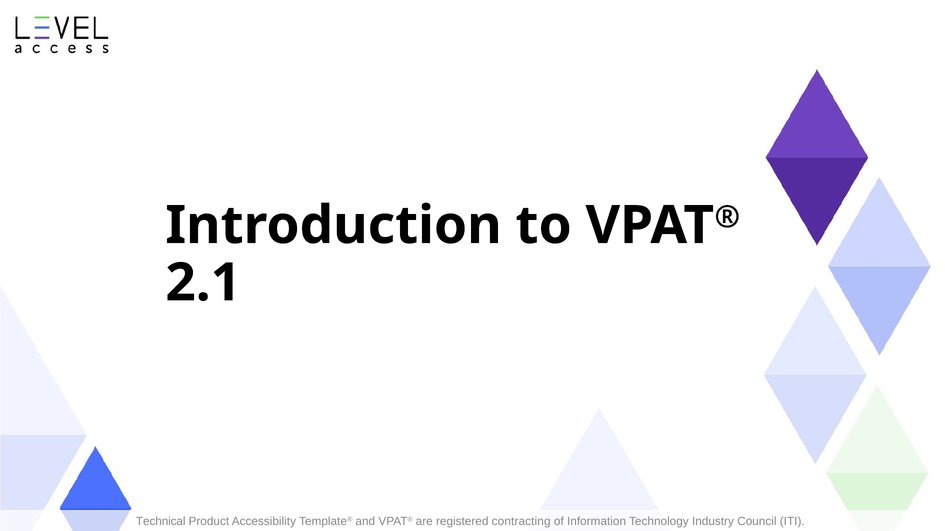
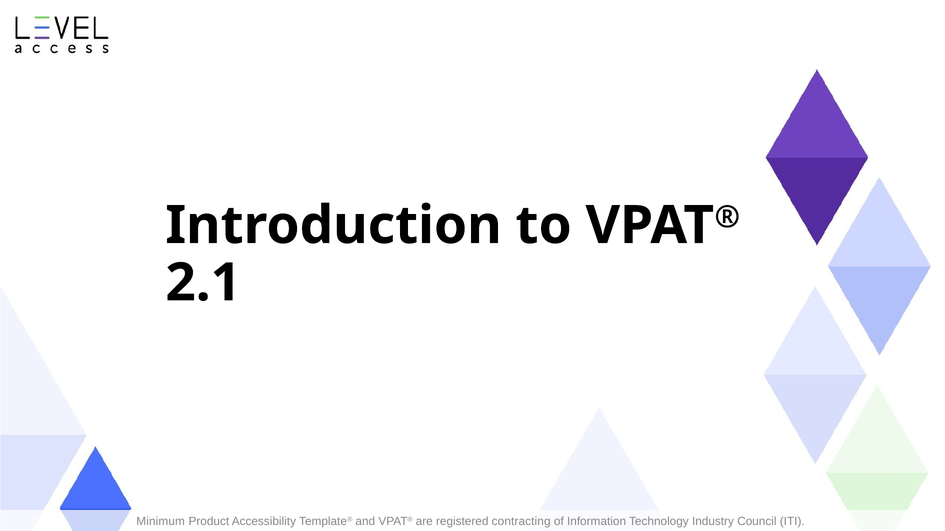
Technical: Technical -> Minimum (161, 522)
